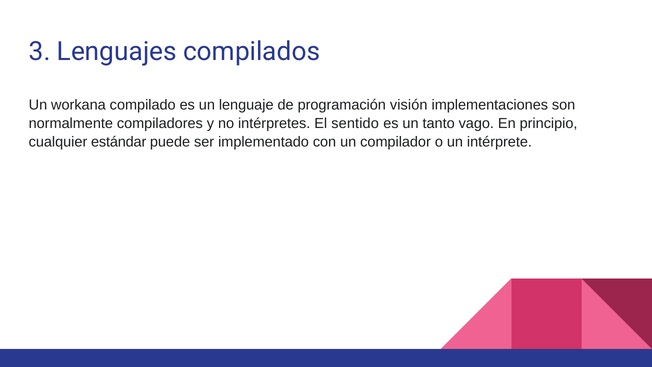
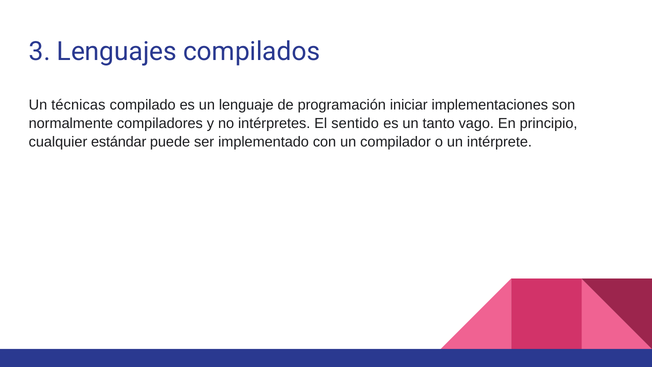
workana: workana -> técnicas (78, 105)
visión: visión -> iniciar (409, 105)
